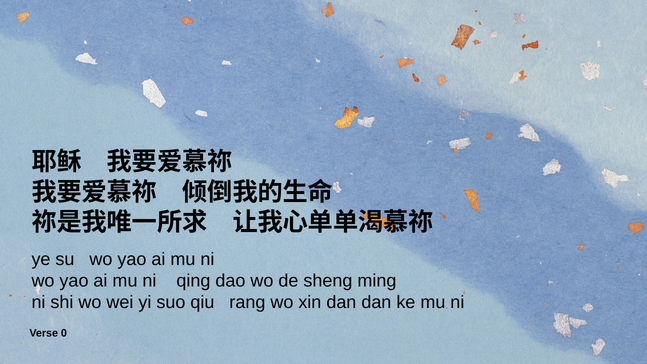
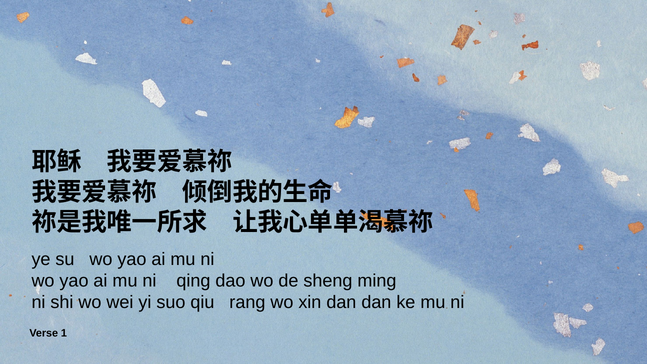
0: 0 -> 1 (64, 333)
